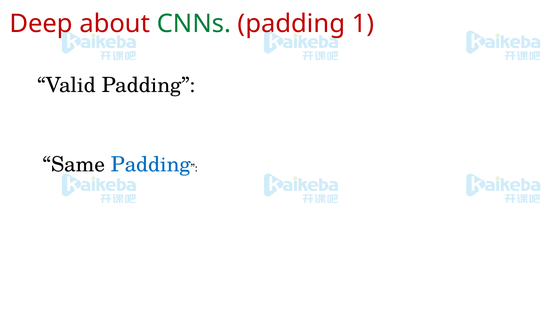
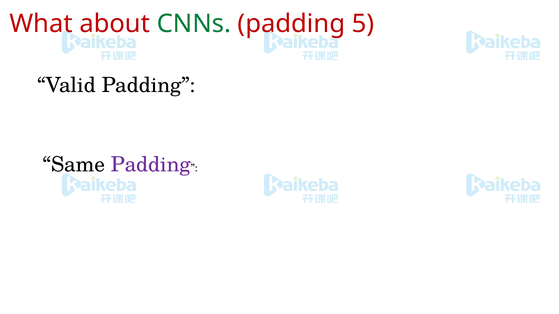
Deep: Deep -> What (41, 24)
1: 1 -> 5 (363, 24)
Padding colour: blue -> purple (151, 165)
